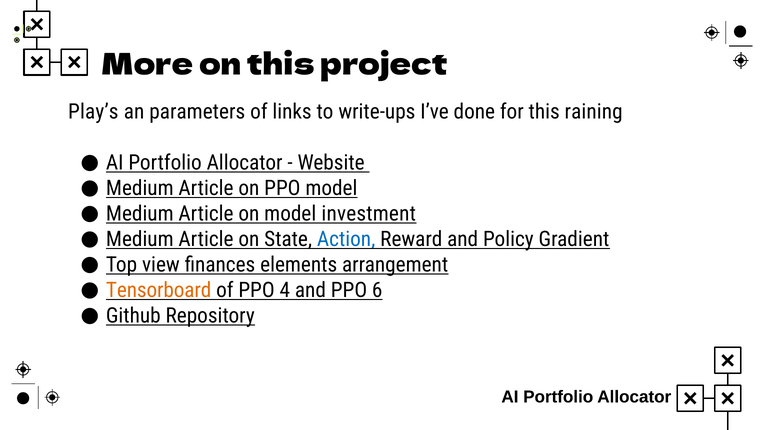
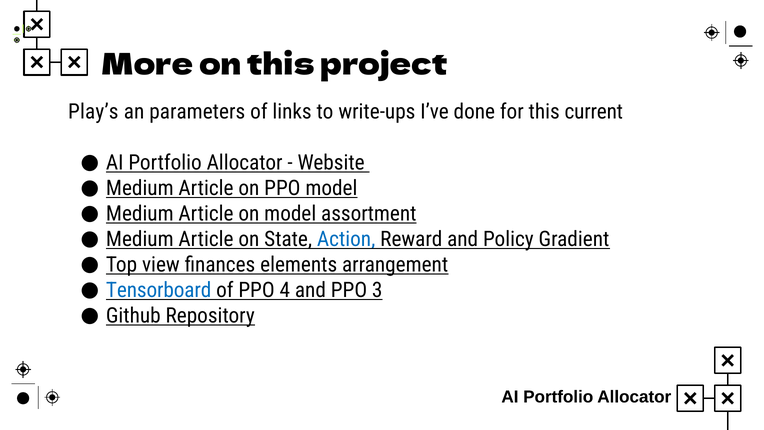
raining: raining -> current (594, 112)
investment: investment -> assortment (369, 214)
Tensorboard colour: orange -> blue (159, 290)
6: 6 -> 3 (377, 290)
